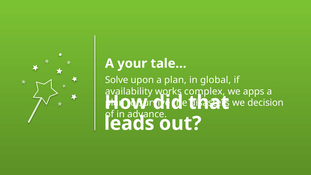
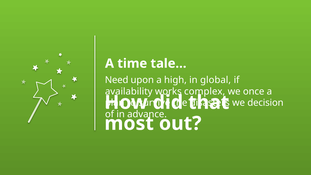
your: your -> time (132, 63)
Solve: Solve -> Need (117, 80)
upon a plan: plan -> high (175, 80)
apps: apps -> once (254, 91)
leads: leads -> most (129, 123)
